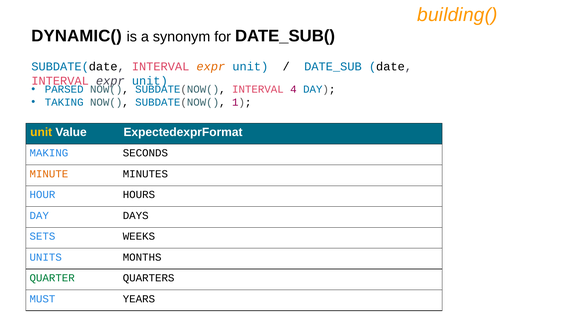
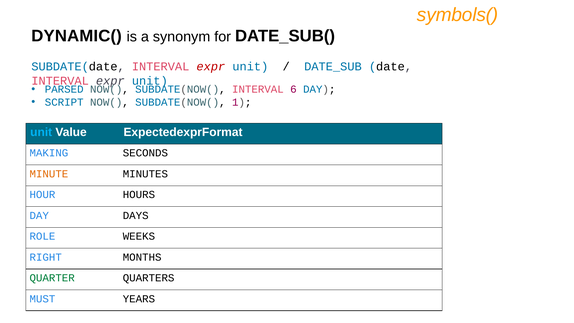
building(: building( -> symbols( (458, 15)
expr colour: orange -> red (211, 66)
4: 4 -> 6 (293, 89)
TAKING: TAKING -> SCRIPT (64, 102)
unit colour: yellow -> light blue (41, 132)
SETS: SETS -> ROLE (42, 236)
UNITS: UNITS -> RIGHT (46, 257)
